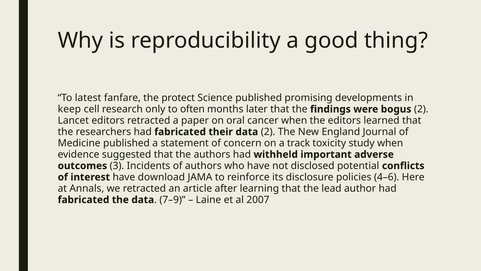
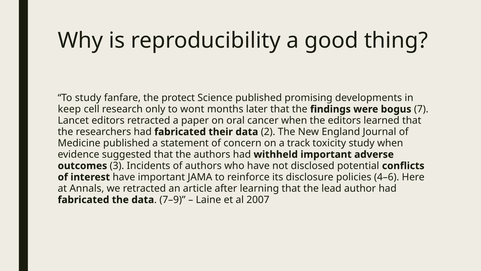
To latest: latest -> study (88, 98)
often: often -> wont (192, 109)
bogus 2: 2 -> 7 (421, 109)
have download: download -> important (161, 177)
